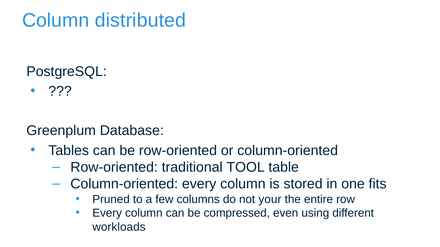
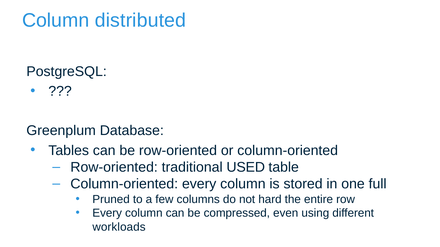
TOOL: TOOL -> USED (246, 168)
fits: fits -> full (378, 184)
your: your -> hard (270, 200)
